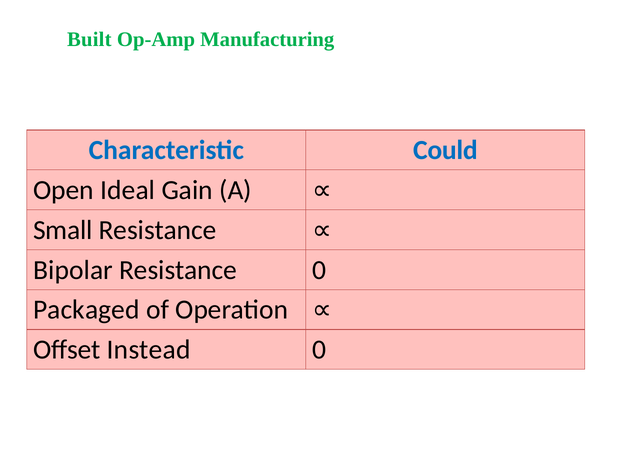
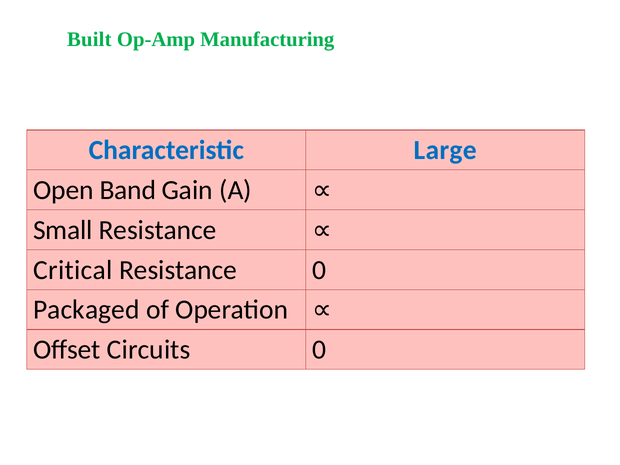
Could: Could -> Large (445, 150)
Ideal: Ideal -> Band (128, 190)
Bipolar: Bipolar -> Critical (73, 270)
Instead: Instead -> Circuits (149, 350)
